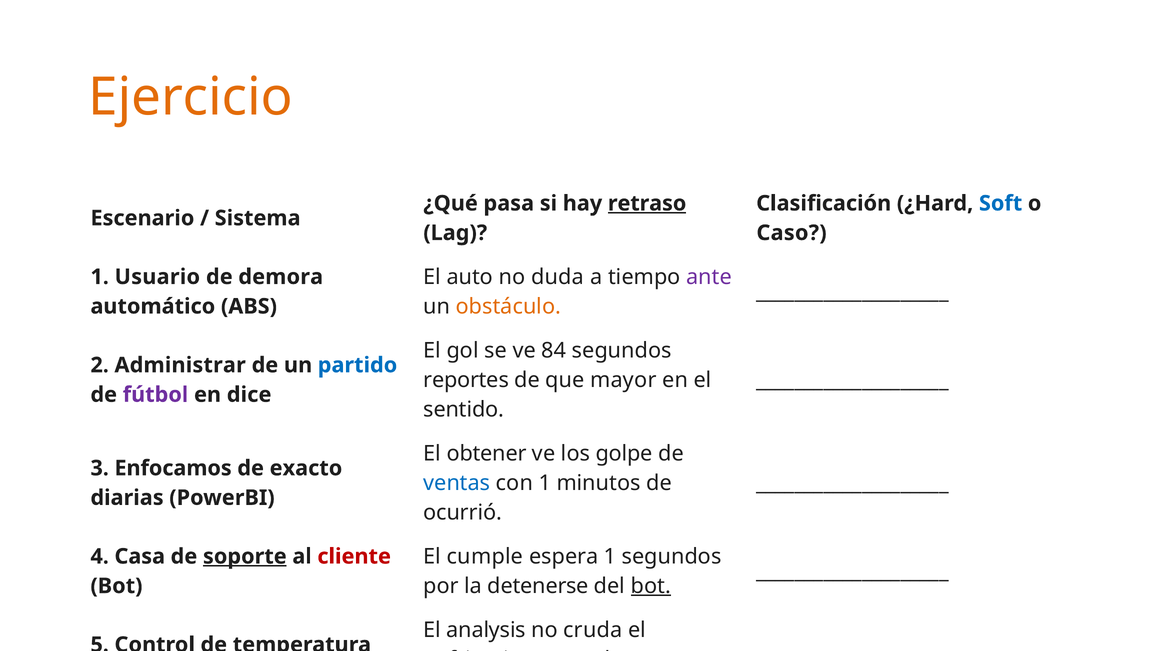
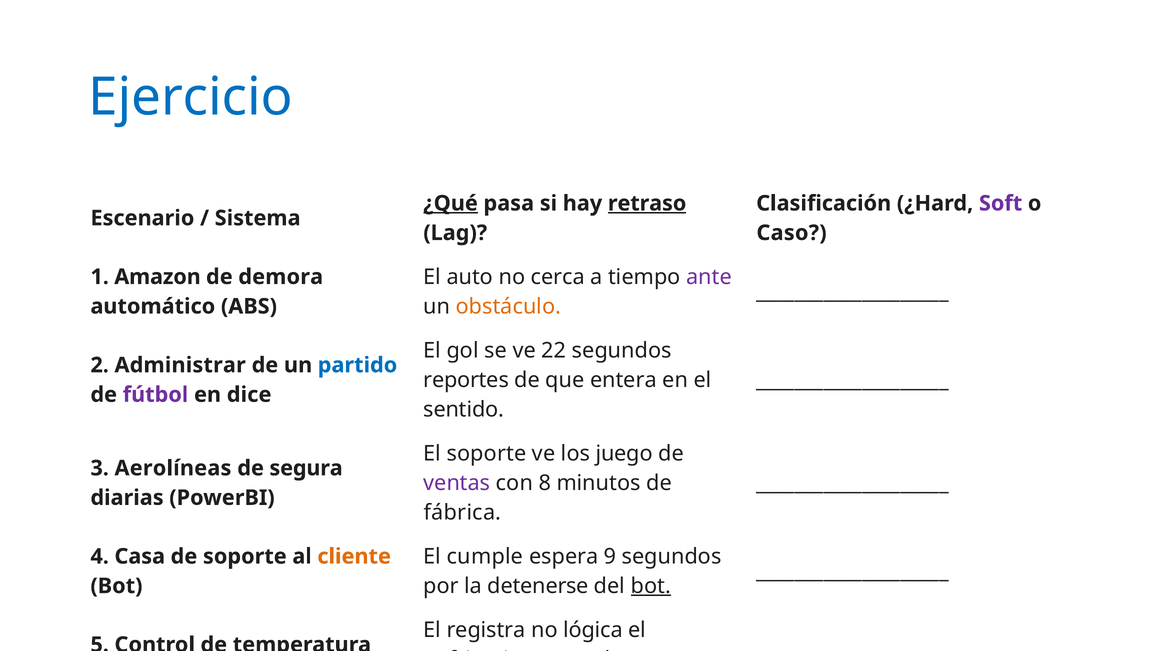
Ejercicio colour: orange -> blue (190, 97)
¿Qué underline: none -> present (451, 203)
Soft colour: blue -> purple (1001, 203)
duda: duda -> cerca (558, 277)
Usuario: Usuario -> Amazon (158, 277)
84: 84 -> 22 (554, 351)
mayor: mayor -> entera (623, 380)
El obtener: obtener -> soporte (486, 454)
golpe: golpe -> juego (624, 454)
Enfocamos: Enfocamos -> Aerolíneas (173, 468)
exacto: exacto -> segura (306, 468)
ventas colour: blue -> purple (457, 483)
con 1: 1 -> 8 (545, 483)
ocurrió: ocurrió -> fábrica (462, 513)
espera 1: 1 -> 9 (610, 557)
soporte underline: present -> none (245, 557)
cliente colour: red -> orange (354, 557)
analysis: analysis -> registra (486, 630)
cruda: cruda -> lógica (593, 630)
